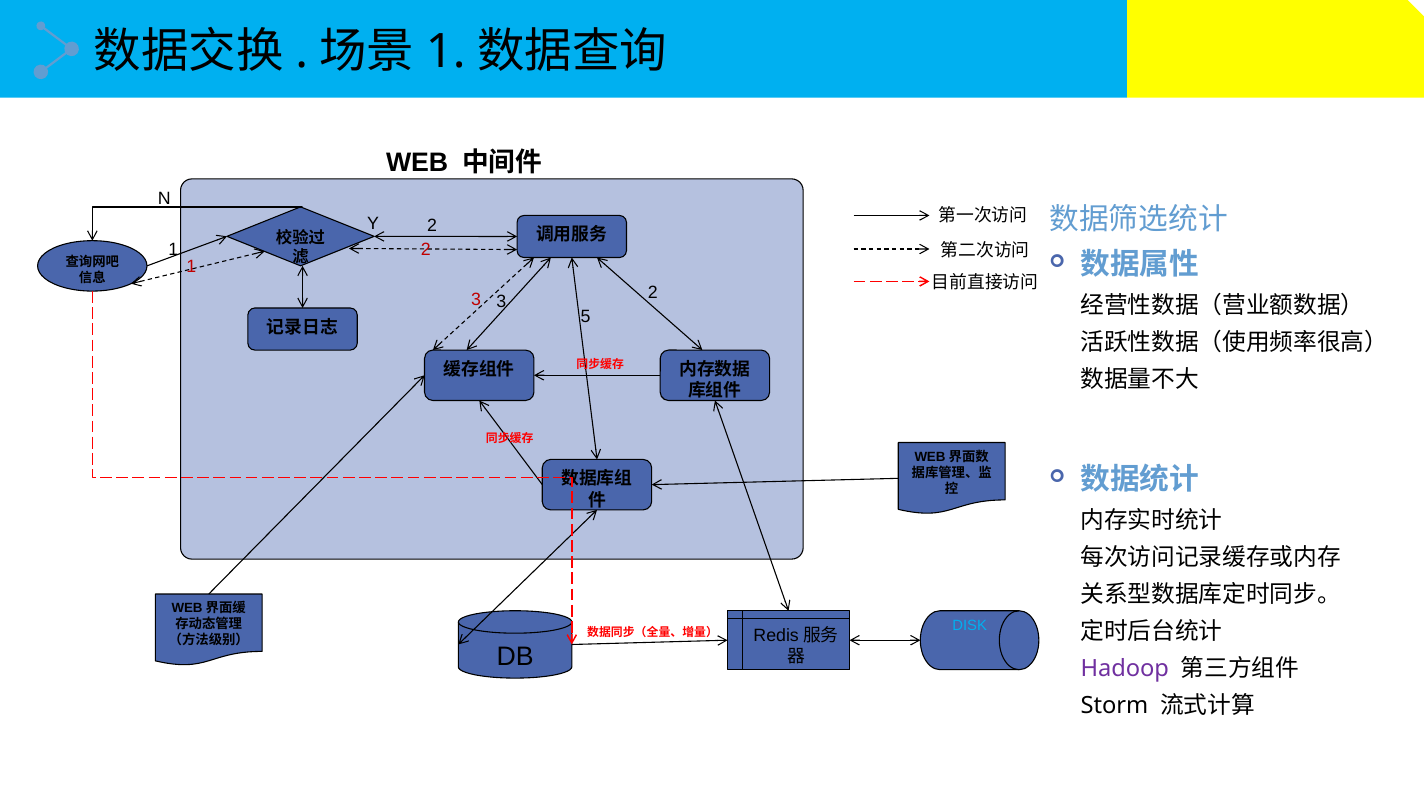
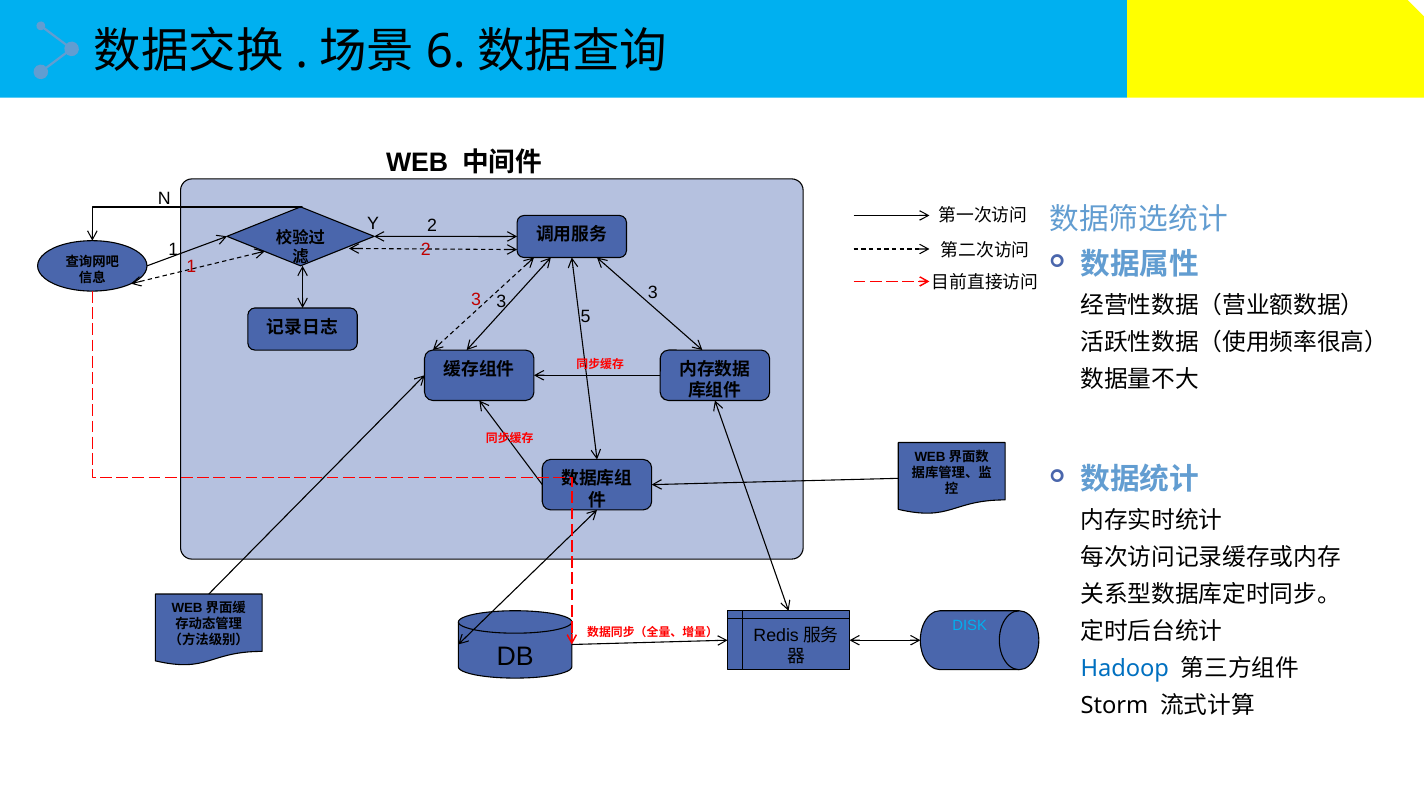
1: 1 -> 6 (446, 52)
3 2: 2 -> 3 (653, 293)
Hadoop colour: purple -> blue (1125, 668)
